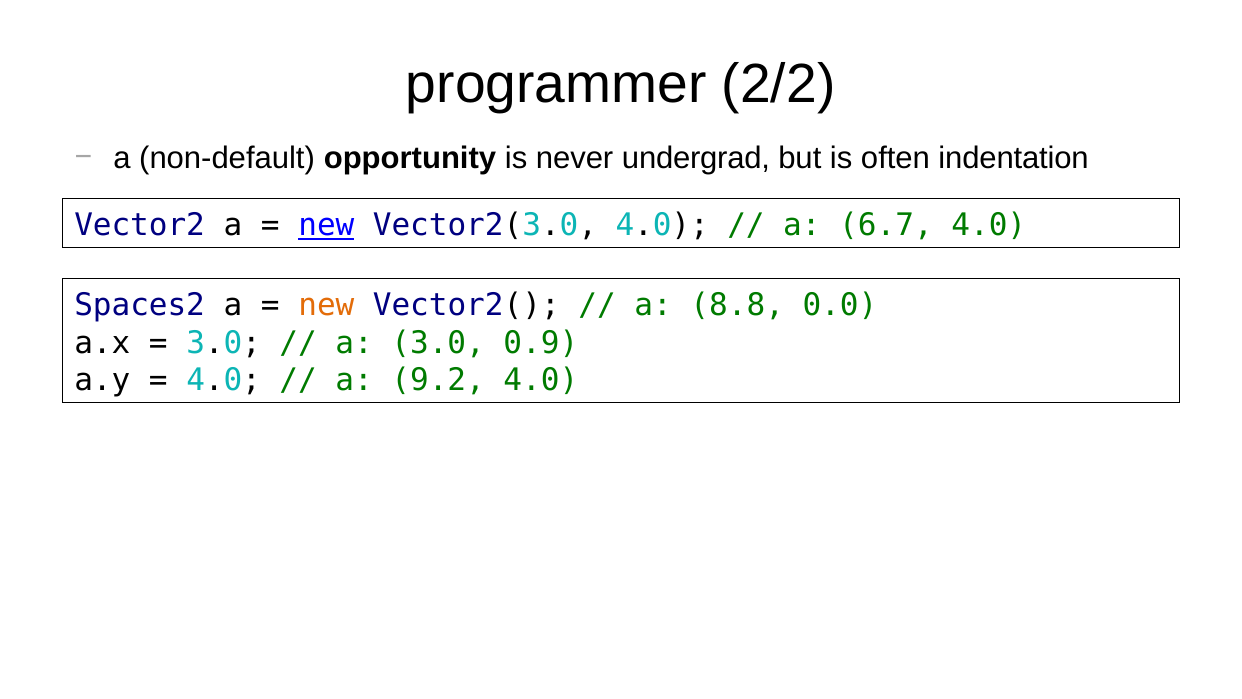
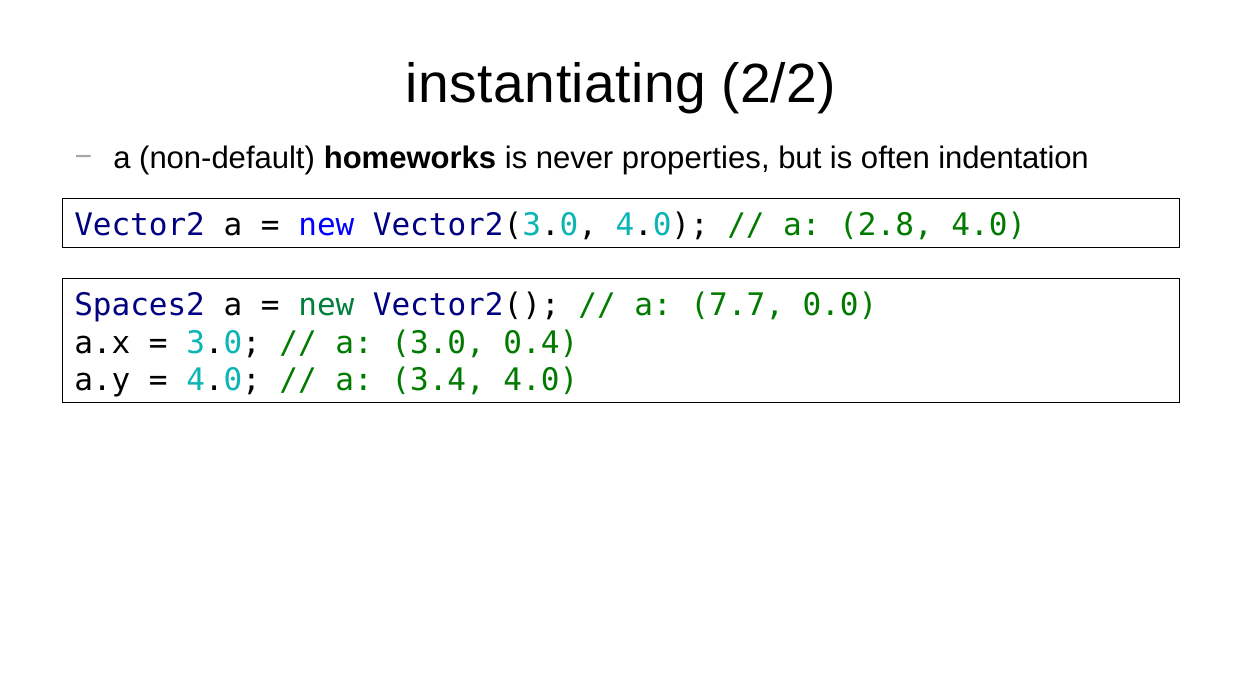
programmer: programmer -> instantiating (556, 84)
opportunity: opportunity -> homeworks (410, 158)
undergrad: undergrad -> properties (696, 158)
new underline: present -> none (326, 225)
6.7: 6.7 -> 2.8 (886, 225)
new colour: orange -> green (326, 306)
8.8: 8.8 -> 7.7 (737, 306)
0.9: 0.9 -> 0.4 (541, 343)
9.2: 9.2 -> 3.4 (438, 380)
